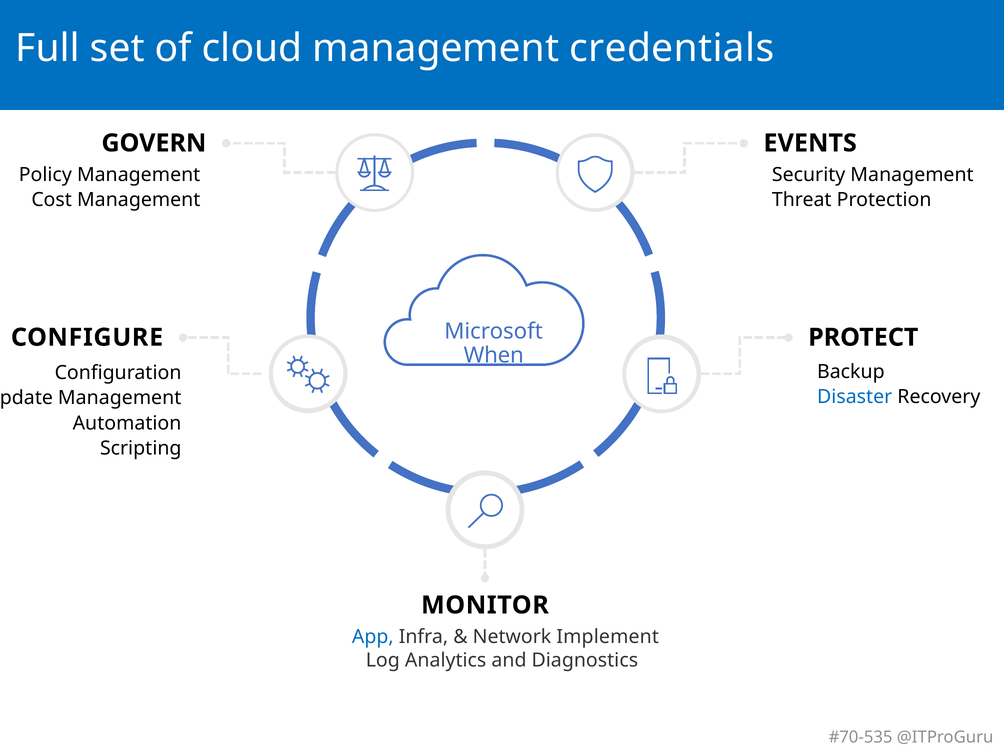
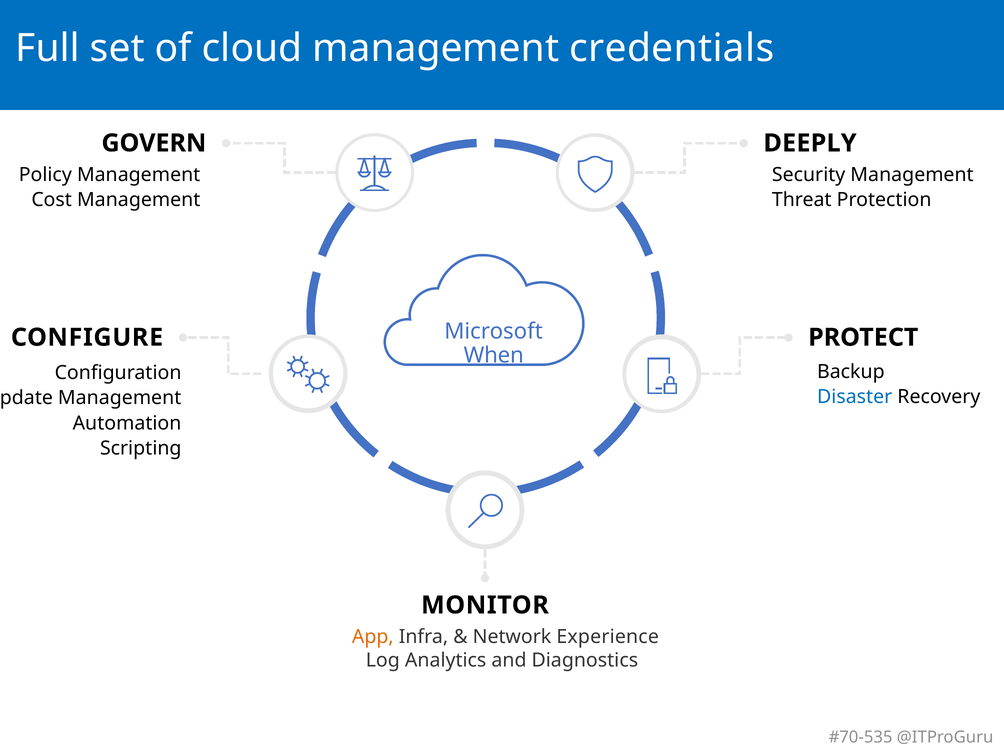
EVENTS: EVENTS -> DEEPLY (810, 143)
App colour: blue -> orange (373, 637)
Implement: Implement -> Experience (608, 637)
